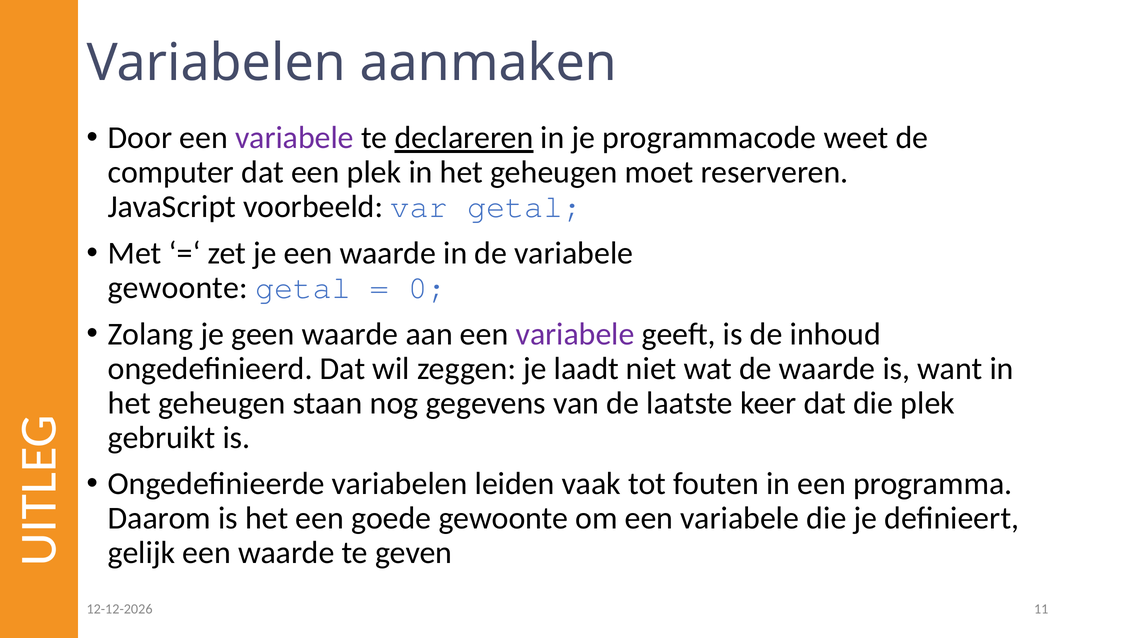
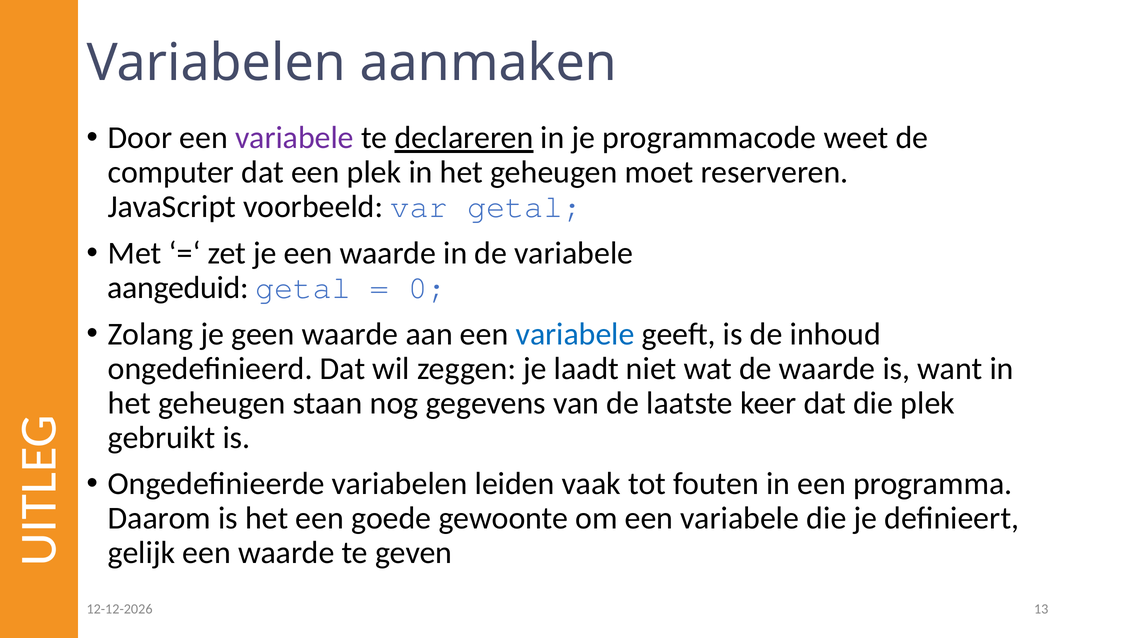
gewoonte: gewoonte -> aangeduid (178, 288)
variabele colour: purple -> blue (575, 334)
11: 11 -> 13 (1041, 610)
